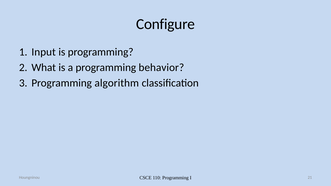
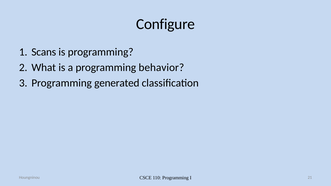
Input: Input -> Scans (44, 52)
algorithm: algorithm -> generated (117, 83)
